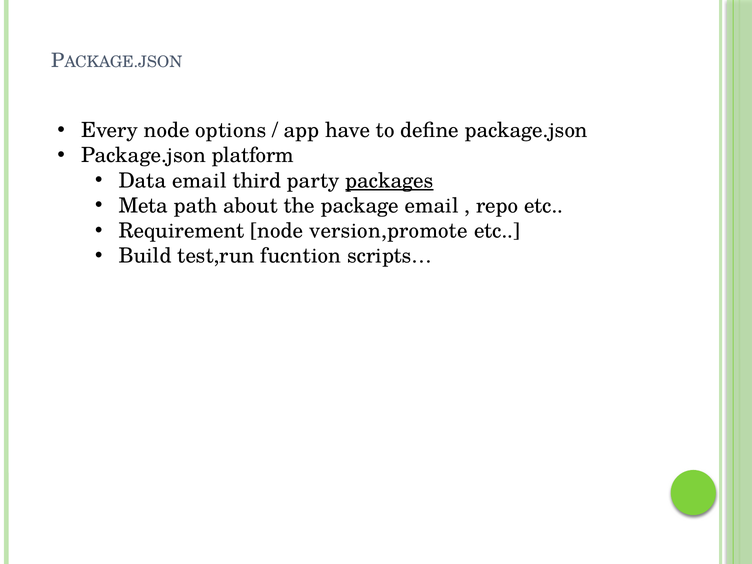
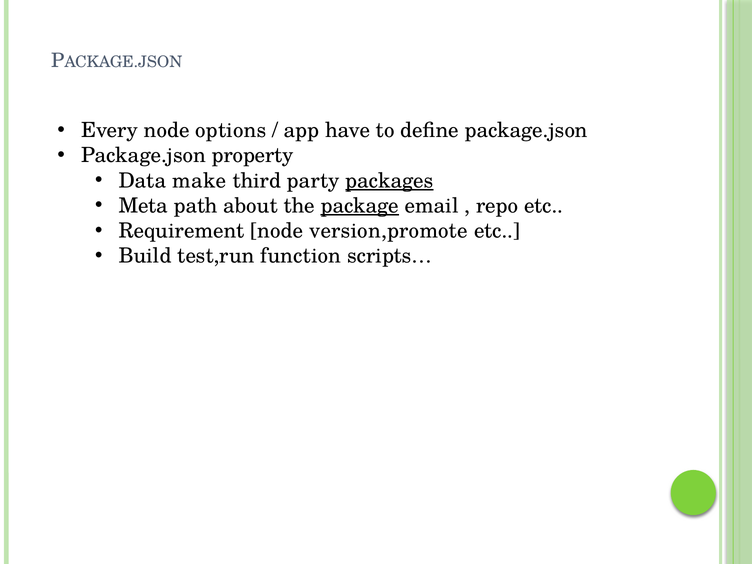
platform: platform -> property (253, 156)
Data email: email -> make (199, 181)
package underline: none -> present (360, 206)
fucntion: fucntion -> function (301, 256)
